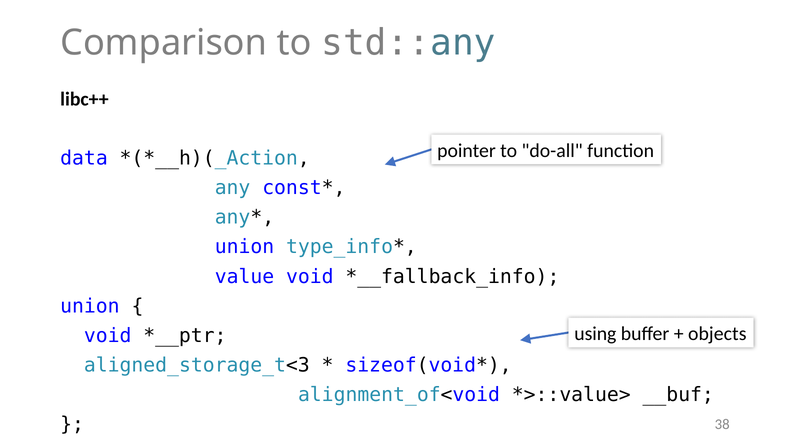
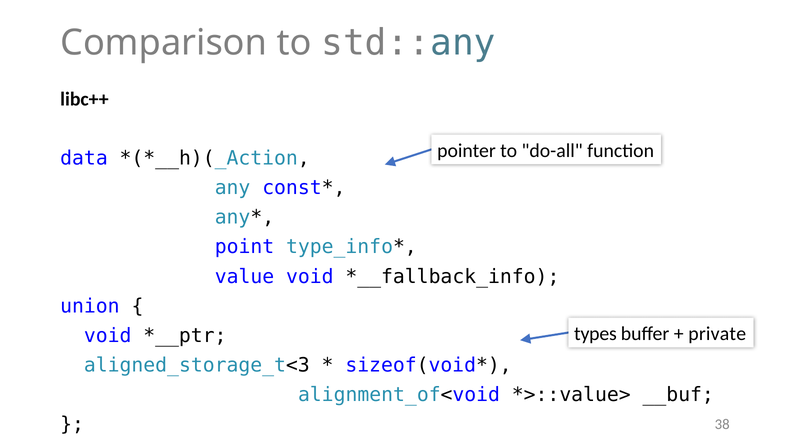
union: union -> point (244, 247)
using: using -> types (595, 334)
objects: objects -> private (717, 334)
